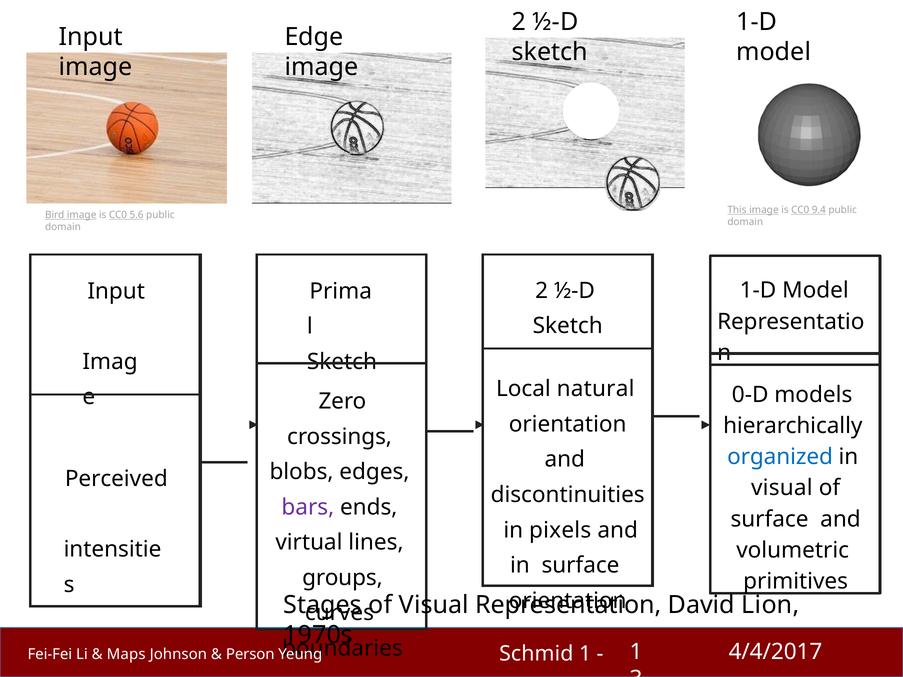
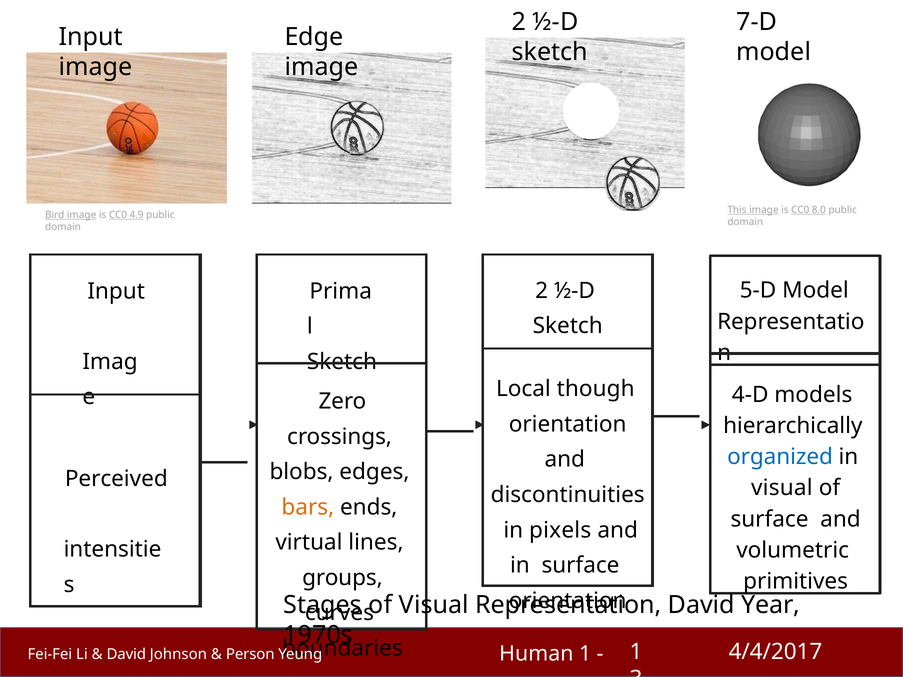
1-D: 1-D -> 7-D (757, 22)
9.4: 9.4 -> 8.0 (819, 210)
5.6: 5.6 -> 4.9 (137, 215)
1-D: 1-D -> 5-D (758, 291)
natural: natural -> though (596, 389)
0-D: 0-D -> 4-D (750, 395)
bars colour: purple -> orange (308, 507)
Lion: Lion -> Year (771, 605)
Schmid: Schmid -> Human (536, 654)
Maps: Maps -> David (126, 655)
